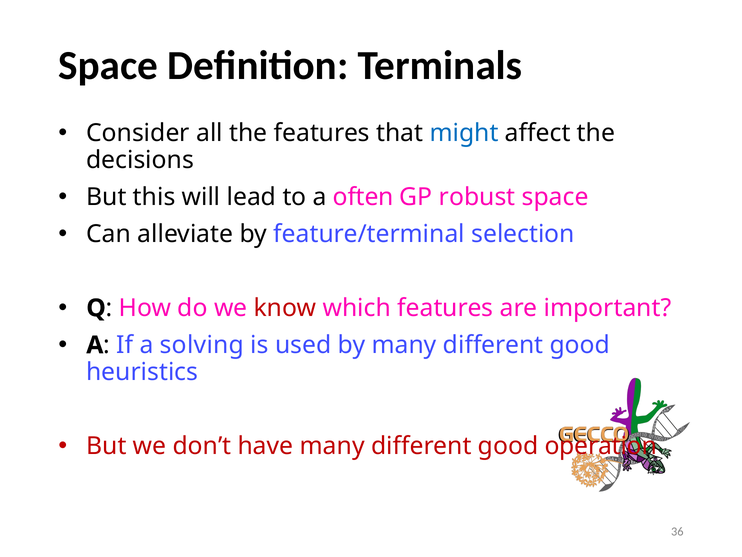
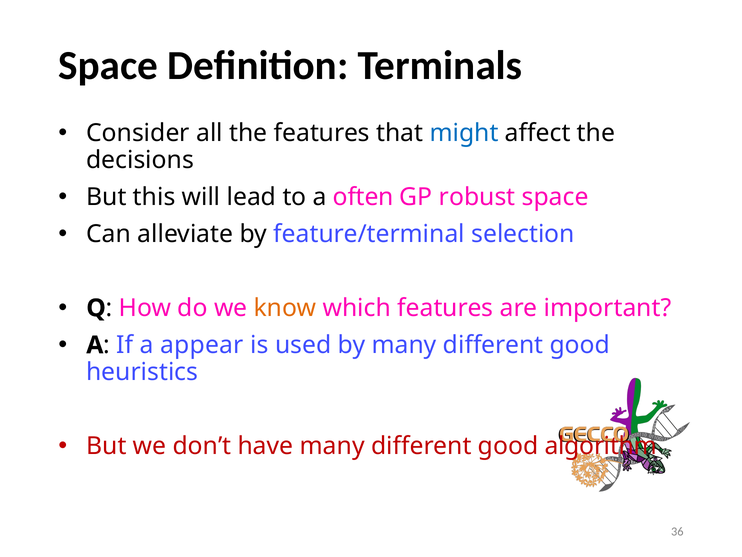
know colour: red -> orange (285, 308)
solving: solving -> appear (202, 345)
operation: operation -> algorithm (601, 446)
